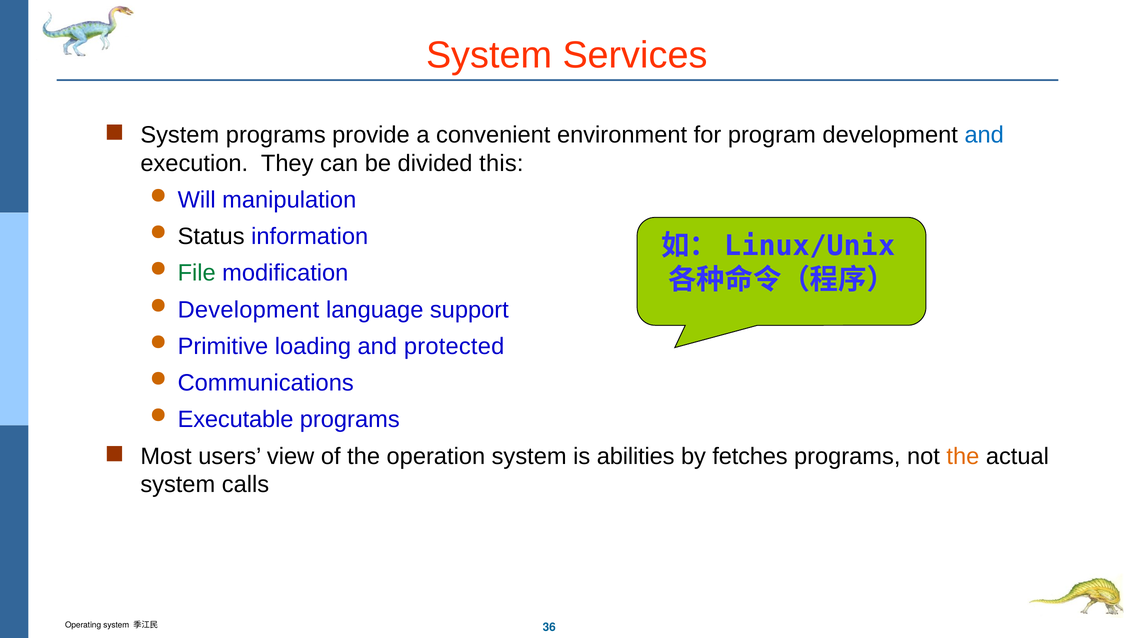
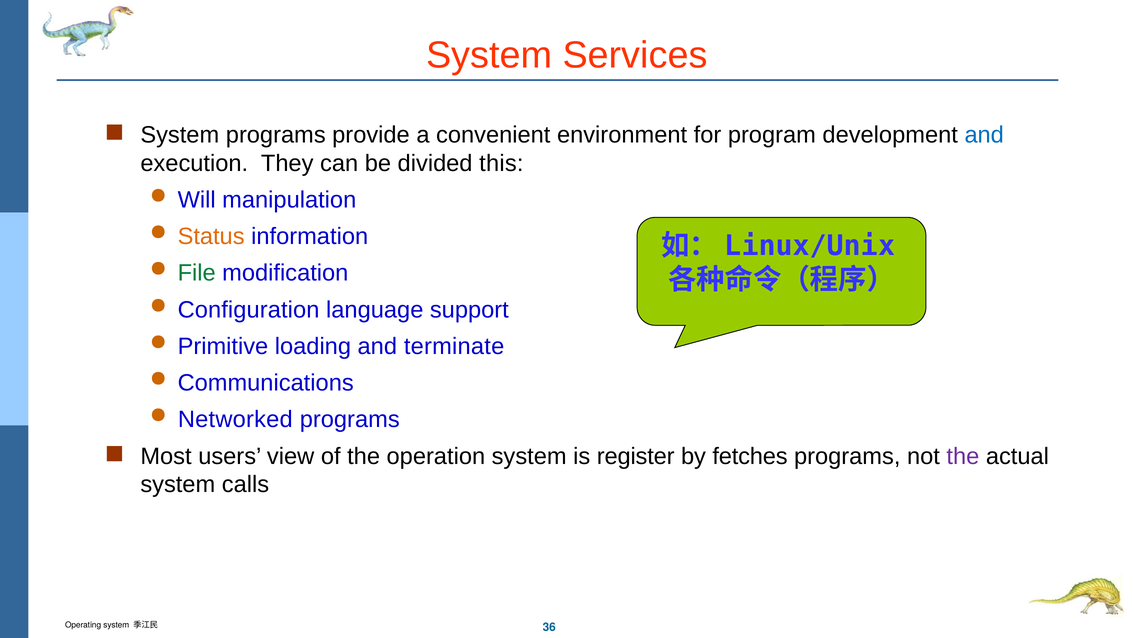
Status colour: black -> orange (211, 236)
Development: Development -> Configuration (249, 310)
protected: protected -> terminate (454, 346)
Executable: Executable -> Networked (235, 420)
abilities: abilities -> register (636, 456)
the colour: orange -> purple (963, 456)
